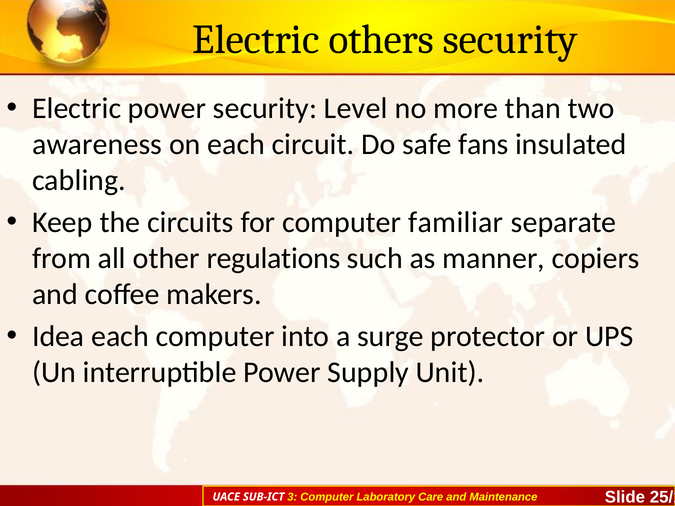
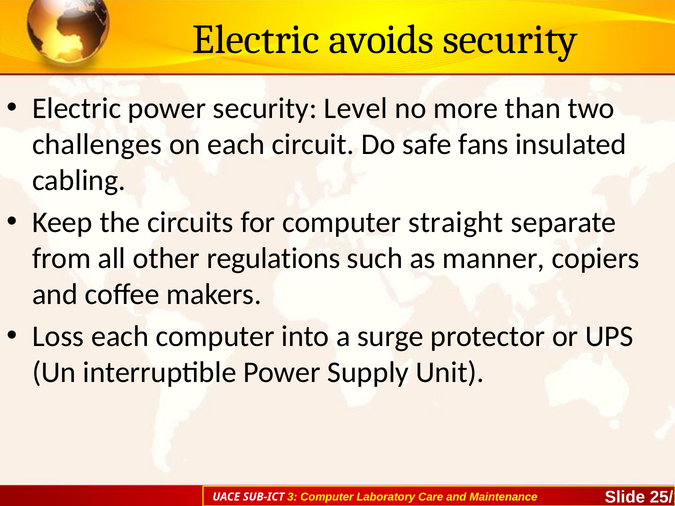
others: others -> avoids (381, 39)
awareness: awareness -> challenges (97, 144)
familiar: familiar -> straight (456, 222)
Idea: Idea -> Loss (58, 336)
